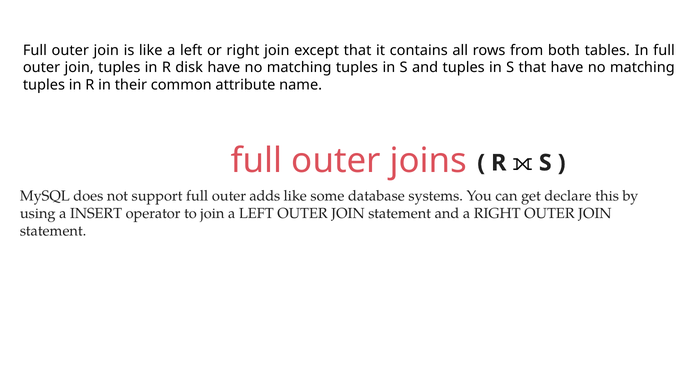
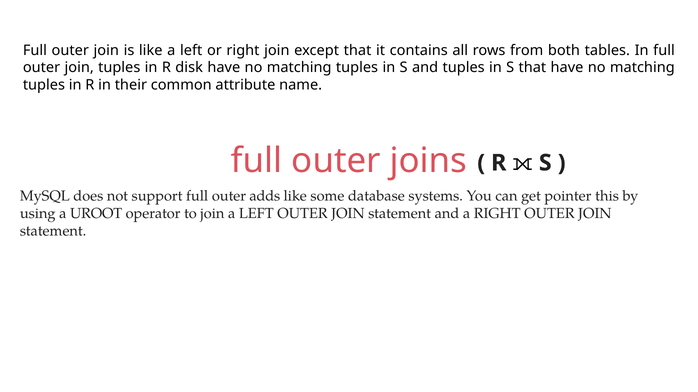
declare: declare -> pointer (568, 196)
INSERT: INSERT -> UROOT (96, 214)
